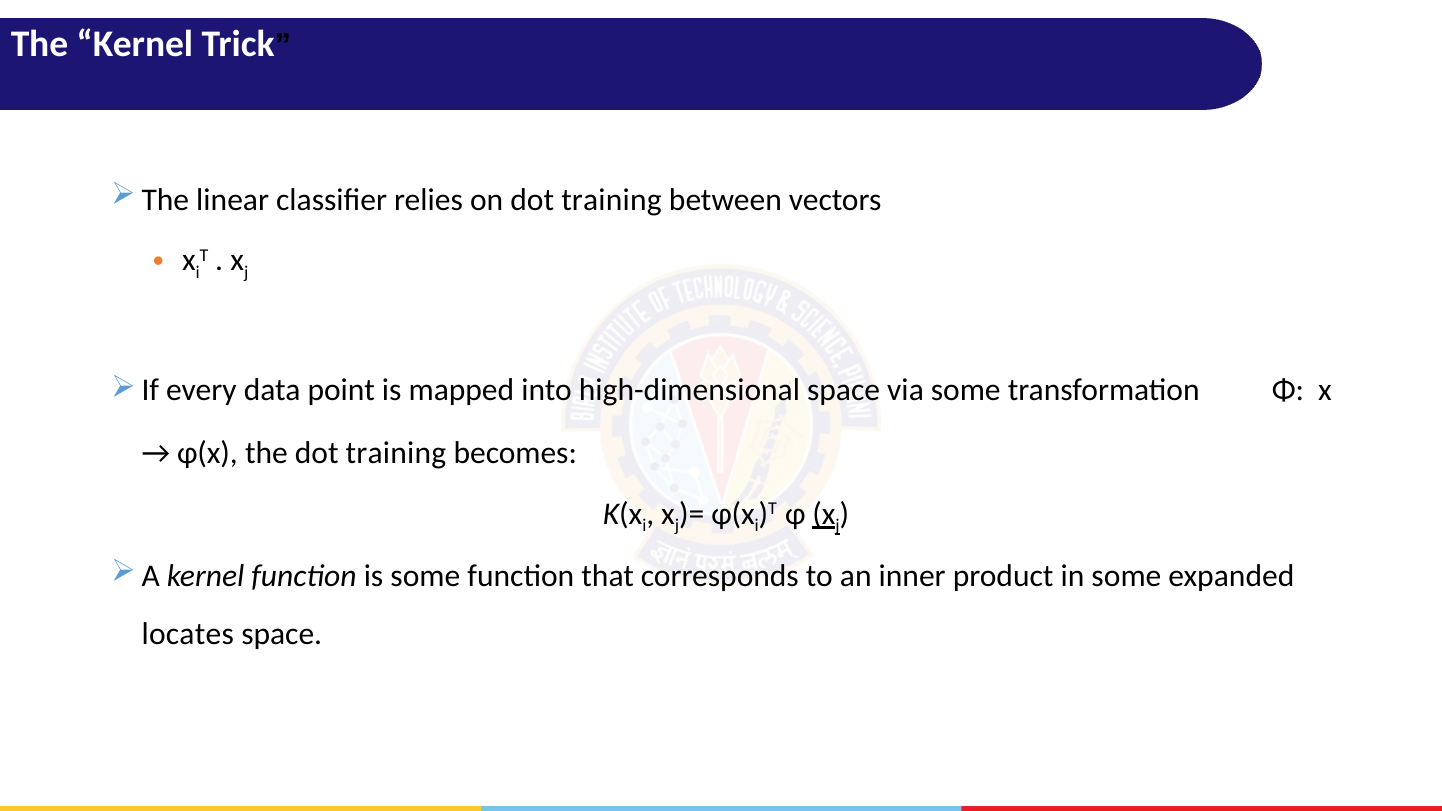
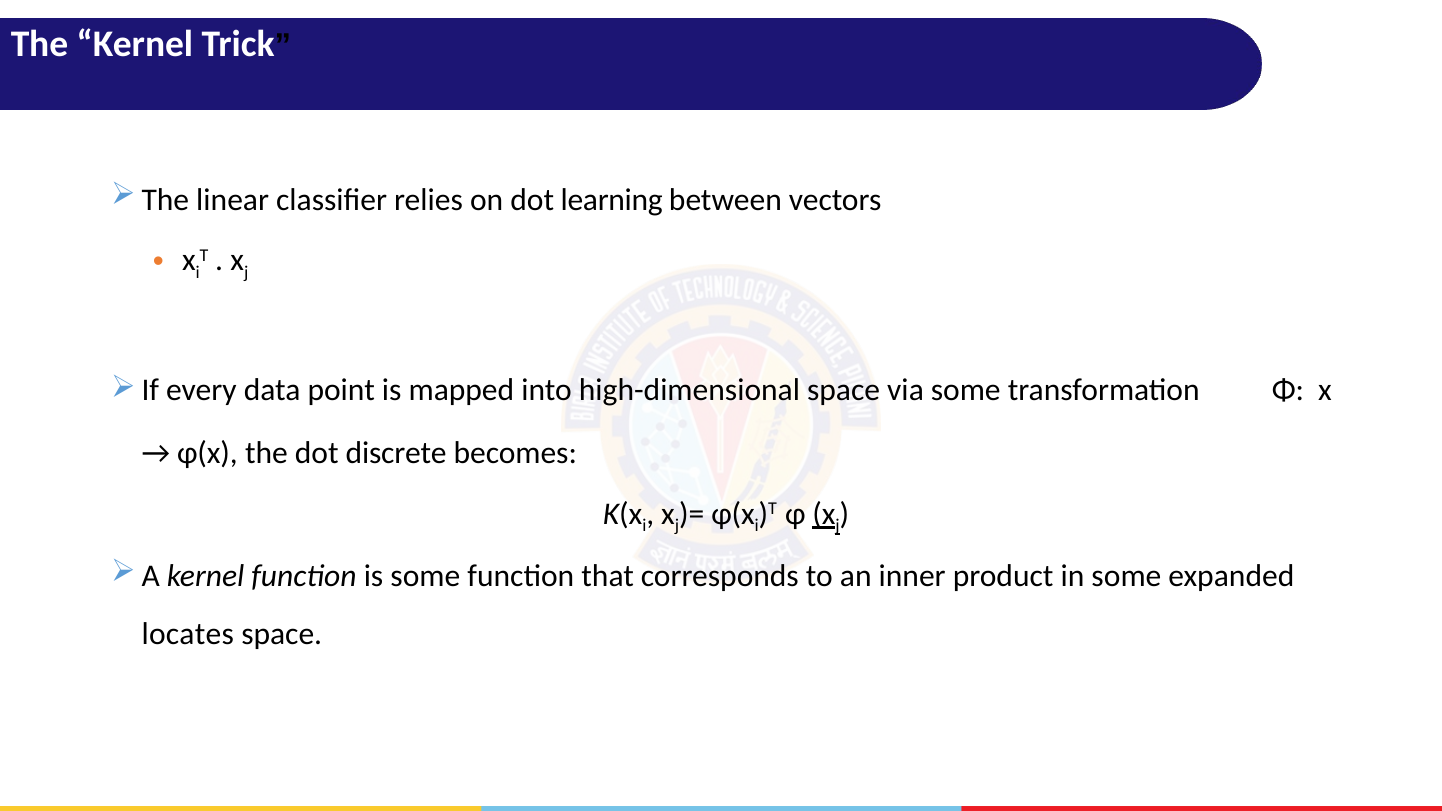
on dot training: training -> learning (612, 200)
the dot training: training -> discrete (396, 453)
